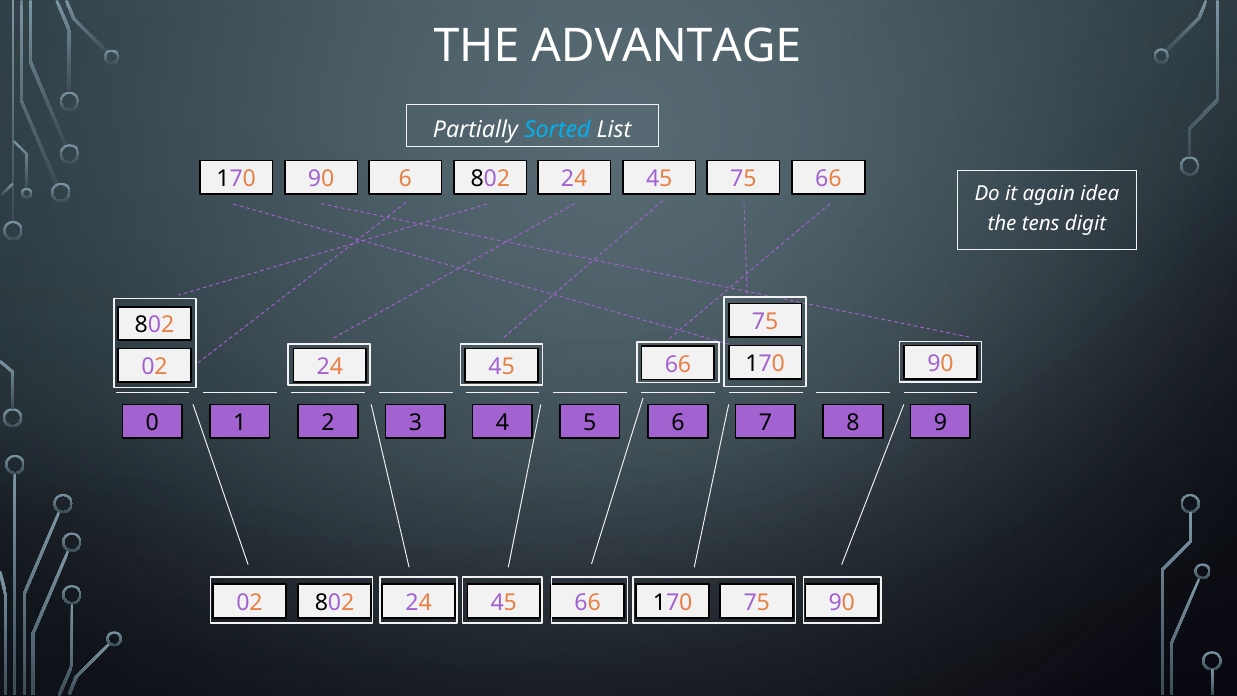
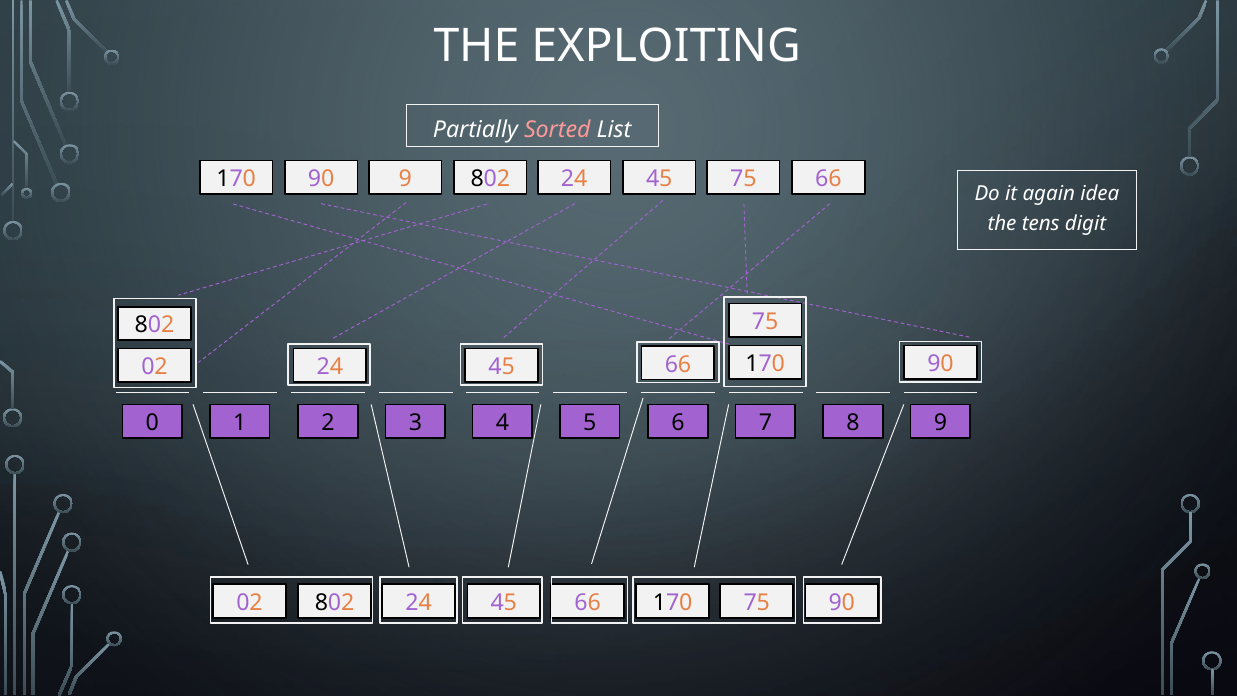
ADVANTAGE: ADVANTAGE -> EXPLOITING (666, 46)
Sorted colour: light blue -> pink (557, 130)
90 6: 6 -> 9 (405, 179)
